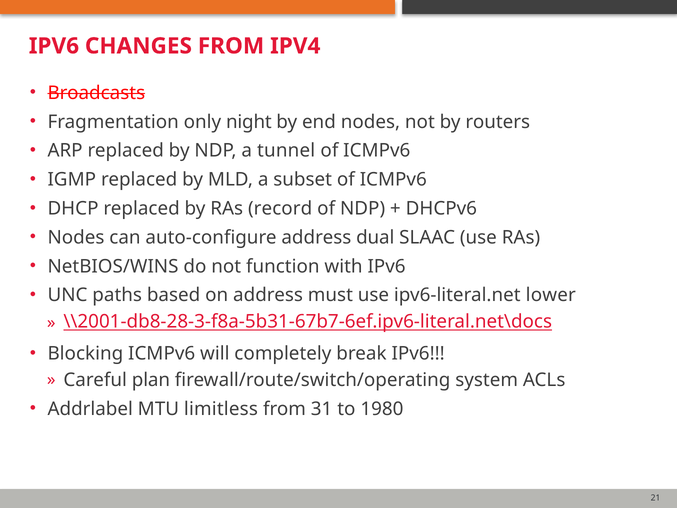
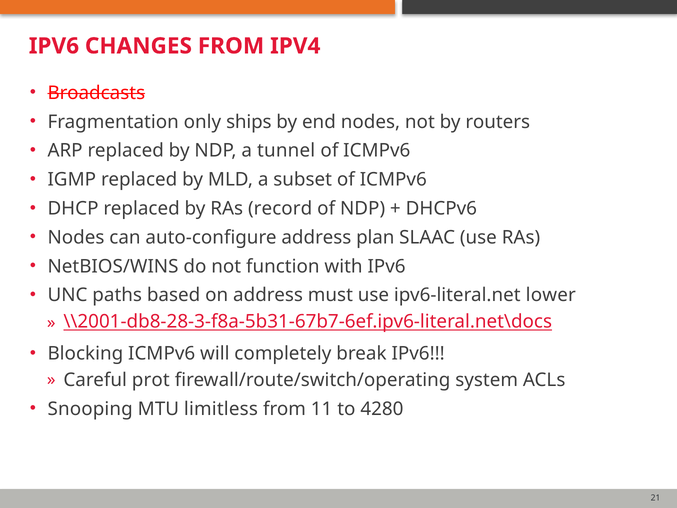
night: night -> ships (249, 122)
dual: dual -> plan (375, 237)
plan: plan -> prot (151, 380)
Addrlabel: Addrlabel -> Snooping (90, 409)
31: 31 -> 11 (322, 409)
1980: 1980 -> 4280 (382, 409)
